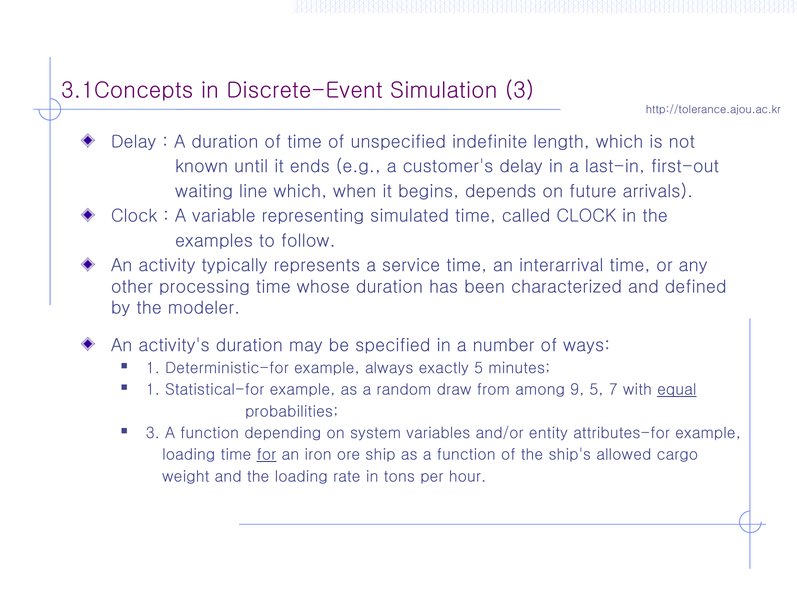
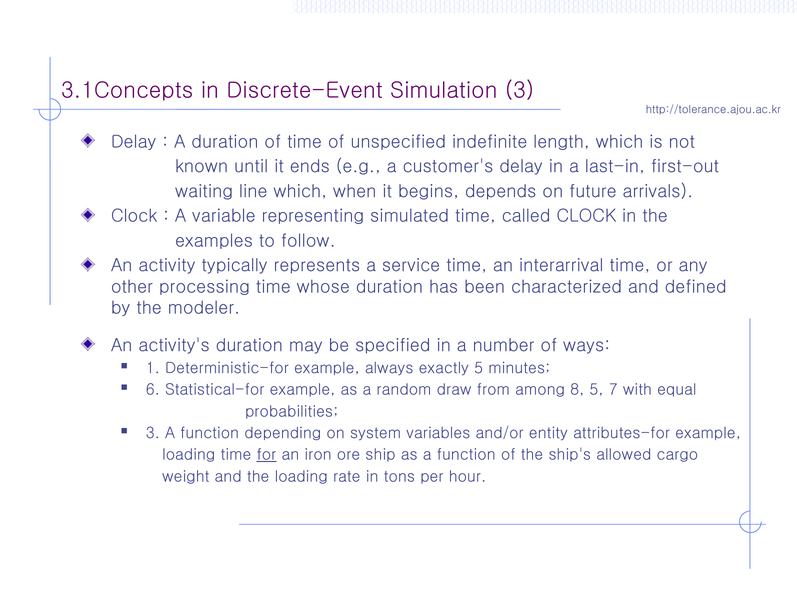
1: 1 -> 6 (153, 390)
9: 9 -> 8 (577, 390)
equal underline: present -> none (677, 390)
